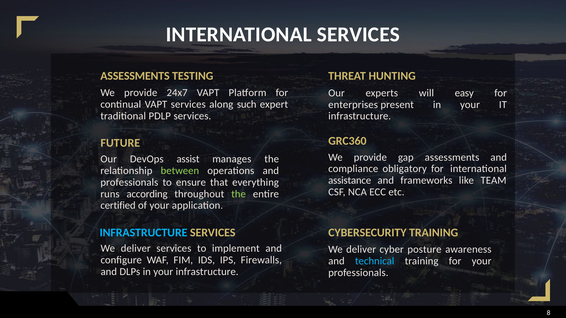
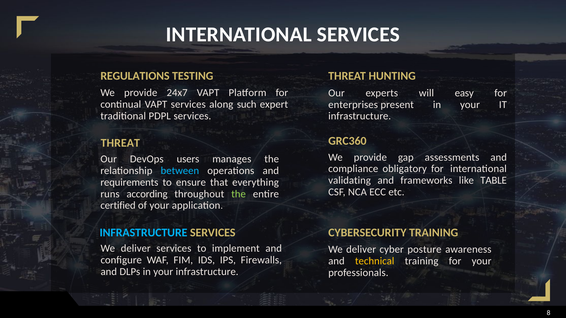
ASSESSMENTS: ASSESSMENTS -> REGULATIONS (135, 76)
PDLP: PDLP -> PDPL (160, 116)
FUTURE: FUTURE -> THREAT (120, 143)
assist: assist -> users (188, 159)
between colour: light green -> light blue (180, 171)
assistance: assistance -> validating (350, 181)
TEAM: TEAM -> TABLE (494, 181)
professionals: professionals -> requirements (129, 183)
technical colour: light blue -> yellow (375, 261)
